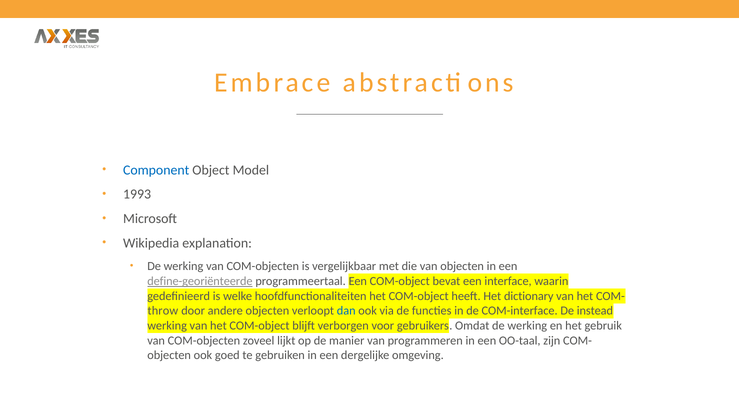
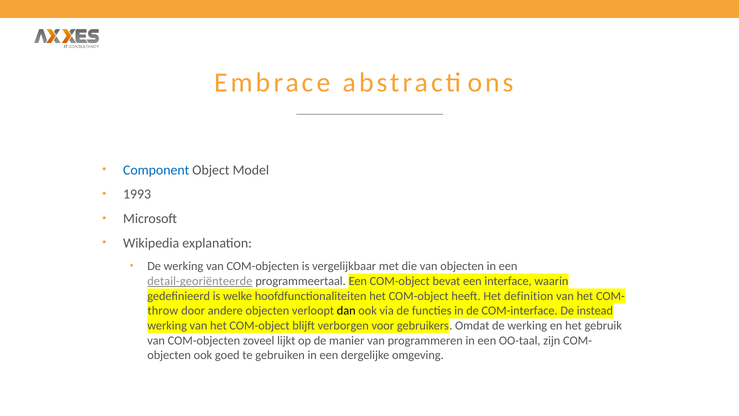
define-georiënteerde: define-georiënteerde -> detail-georiënteerde (200, 281)
dictionary: dictionary -> definition (529, 296)
dan colour: blue -> black (346, 311)
